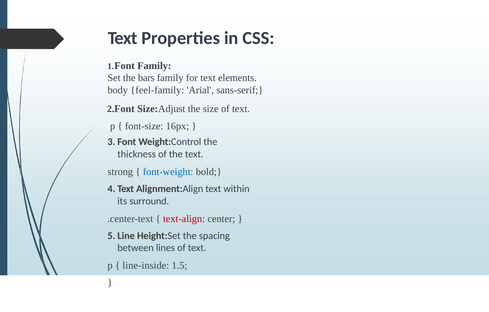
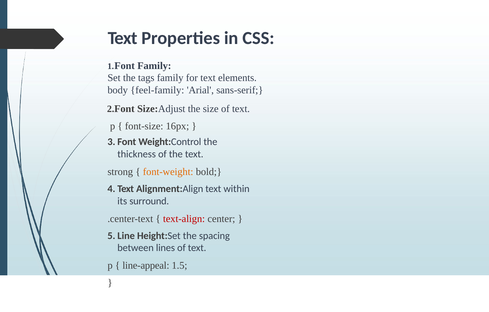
bars: bars -> tags (146, 78)
font-weight colour: blue -> orange (168, 172)
line-inside: line-inside -> line-appeal (146, 265)
